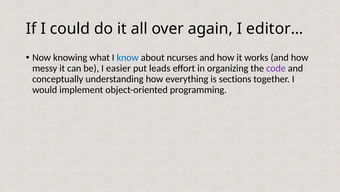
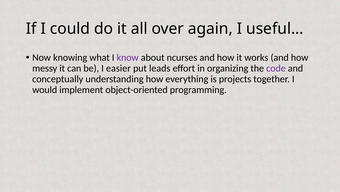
editor…: editor… -> useful… (275, 29)
know colour: blue -> purple (128, 57)
sections: sections -> projects (235, 79)
